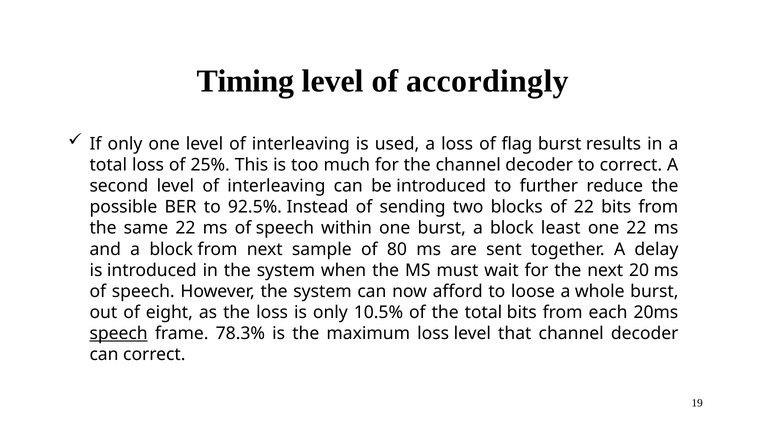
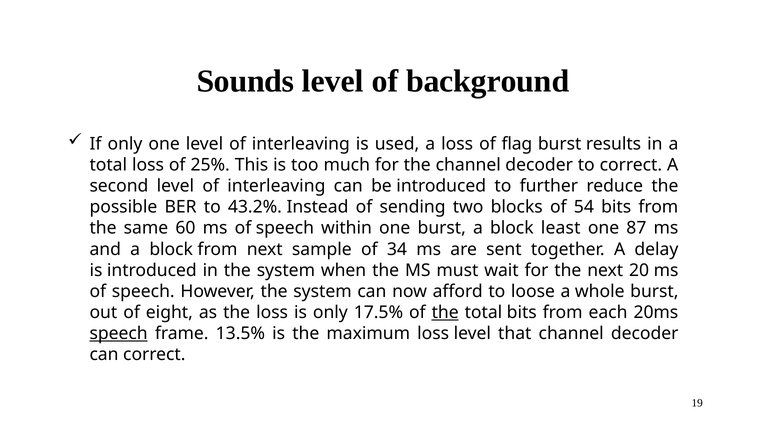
Timing: Timing -> Sounds (245, 81)
accordingly: accordingly -> background (488, 81)
92.5%: 92.5% -> 43.2% (255, 207)
of 22: 22 -> 54 (584, 207)
same 22: 22 -> 60 (185, 228)
one 22: 22 -> 87 (636, 228)
80: 80 -> 34 (397, 249)
10.5%: 10.5% -> 17.5% (378, 312)
the underline: none -> present (445, 312)
78.3%: 78.3% -> 13.5% (240, 333)
